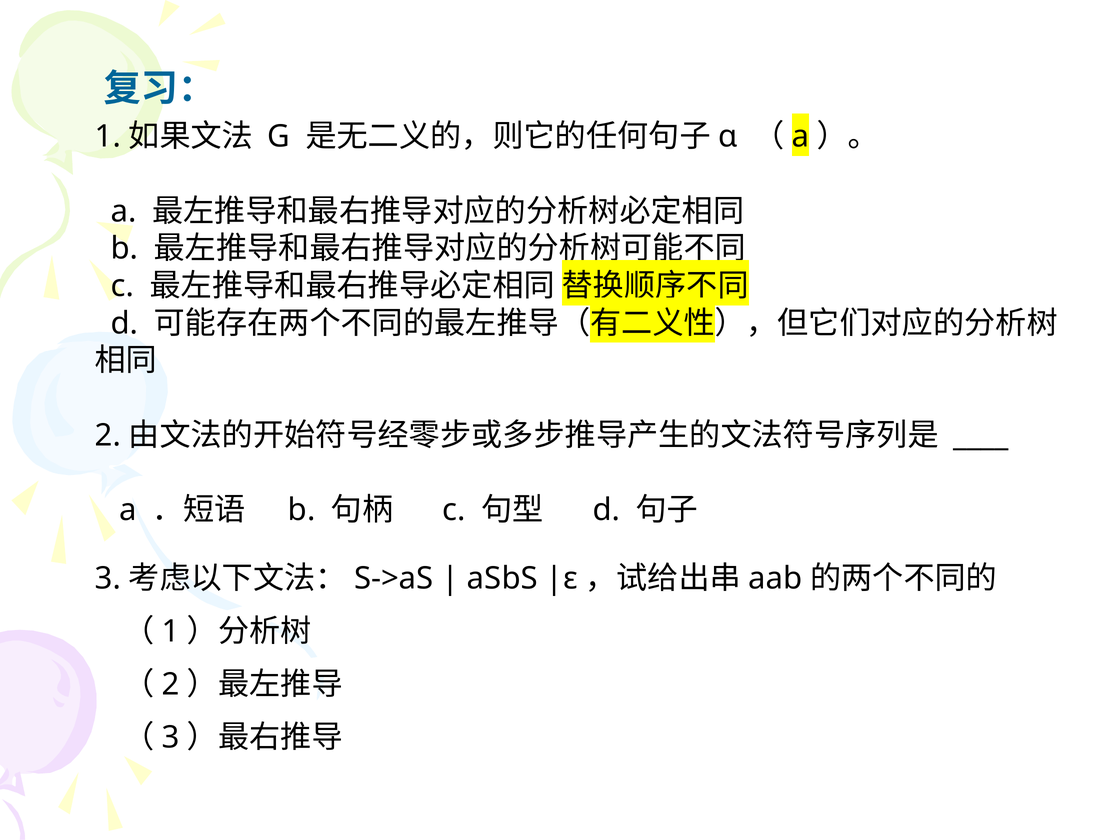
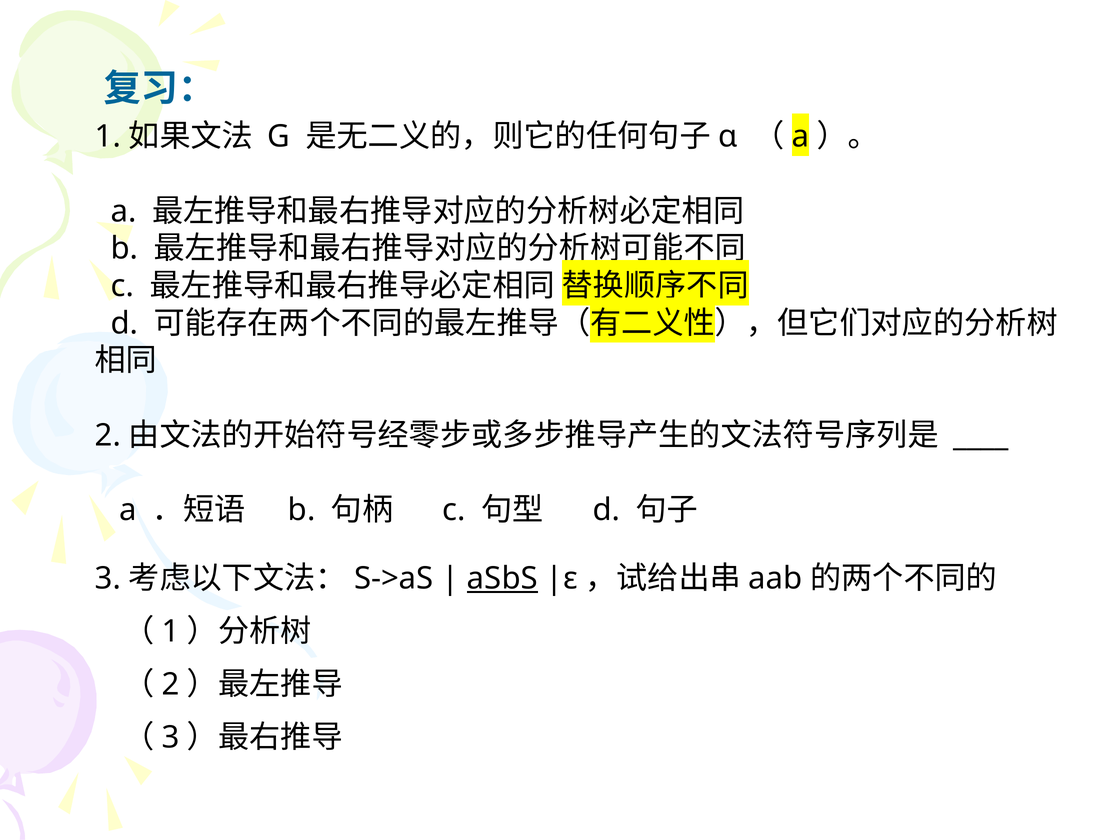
aSbS underline: none -> present (502, 579)
